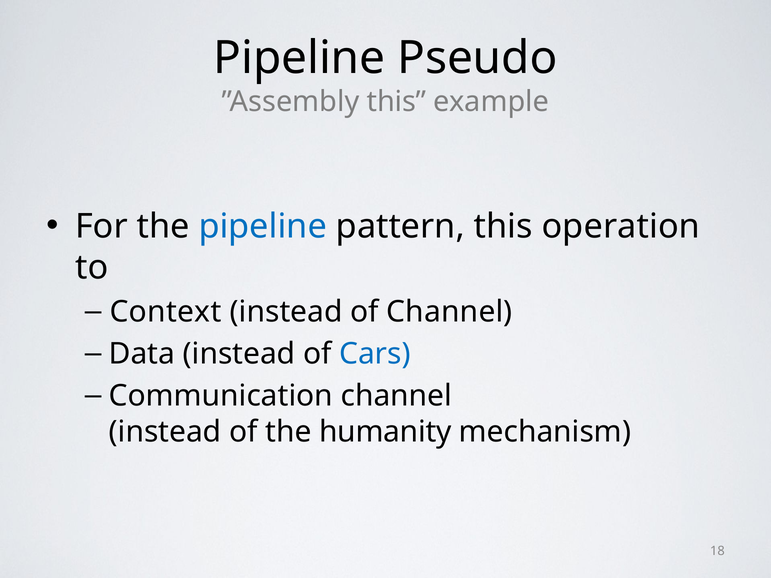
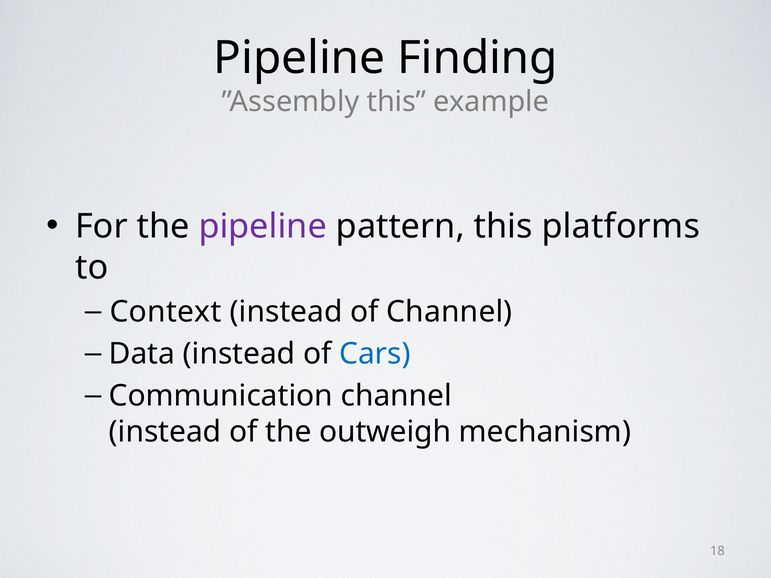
Pseudo: Pseudo -> Finding (477, 58)
pipeline colour: blue -> purple (263, 227)
operation: operation -> platforms (621, 227)
humanity: humanity -> outweigh (385, 432)
